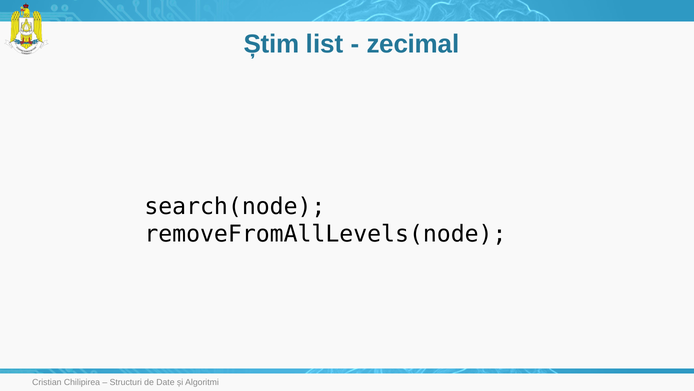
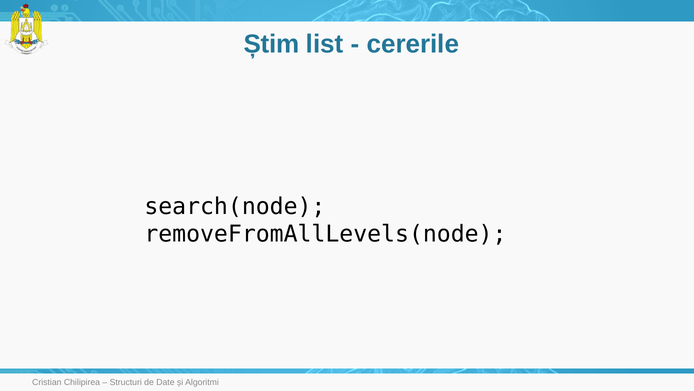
zecimal: zecimal -> cererile (413, 44)
